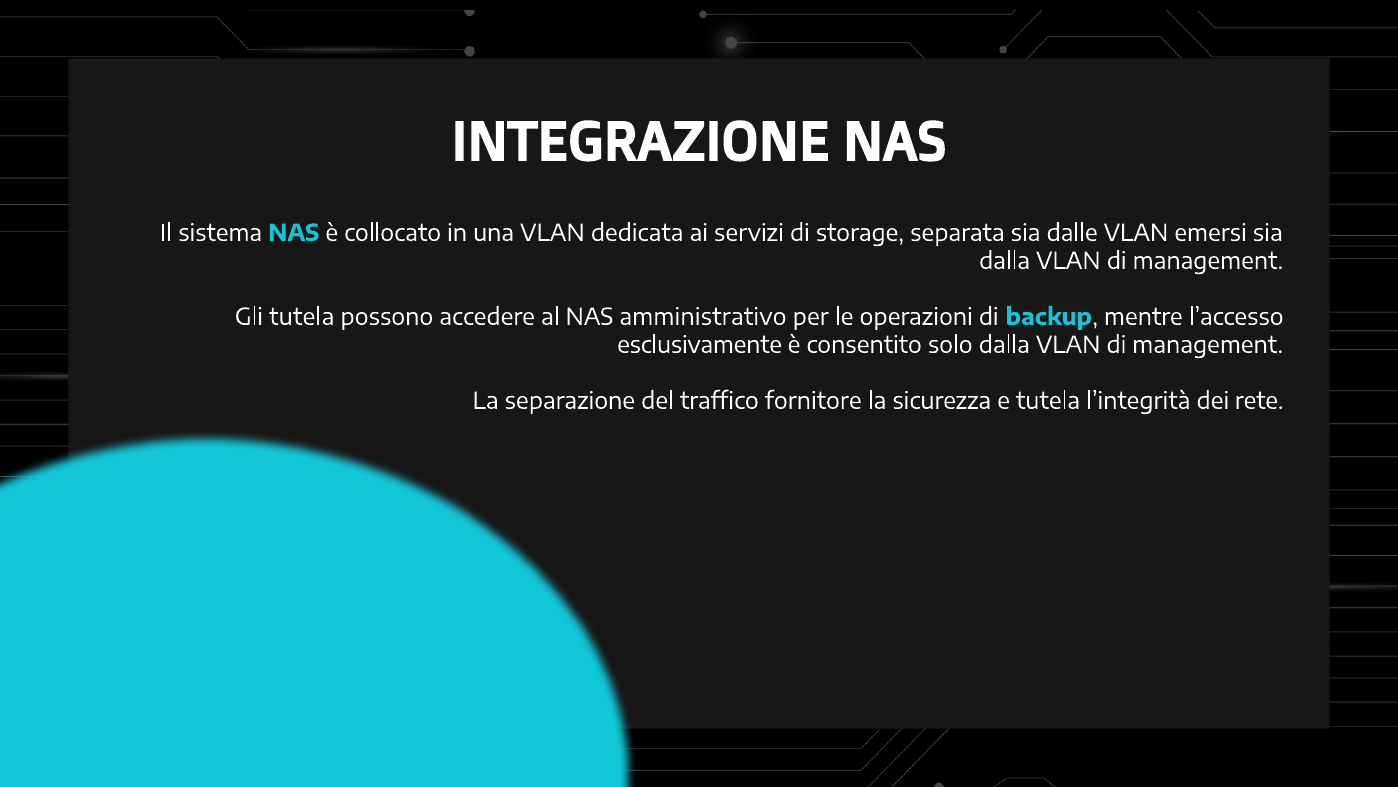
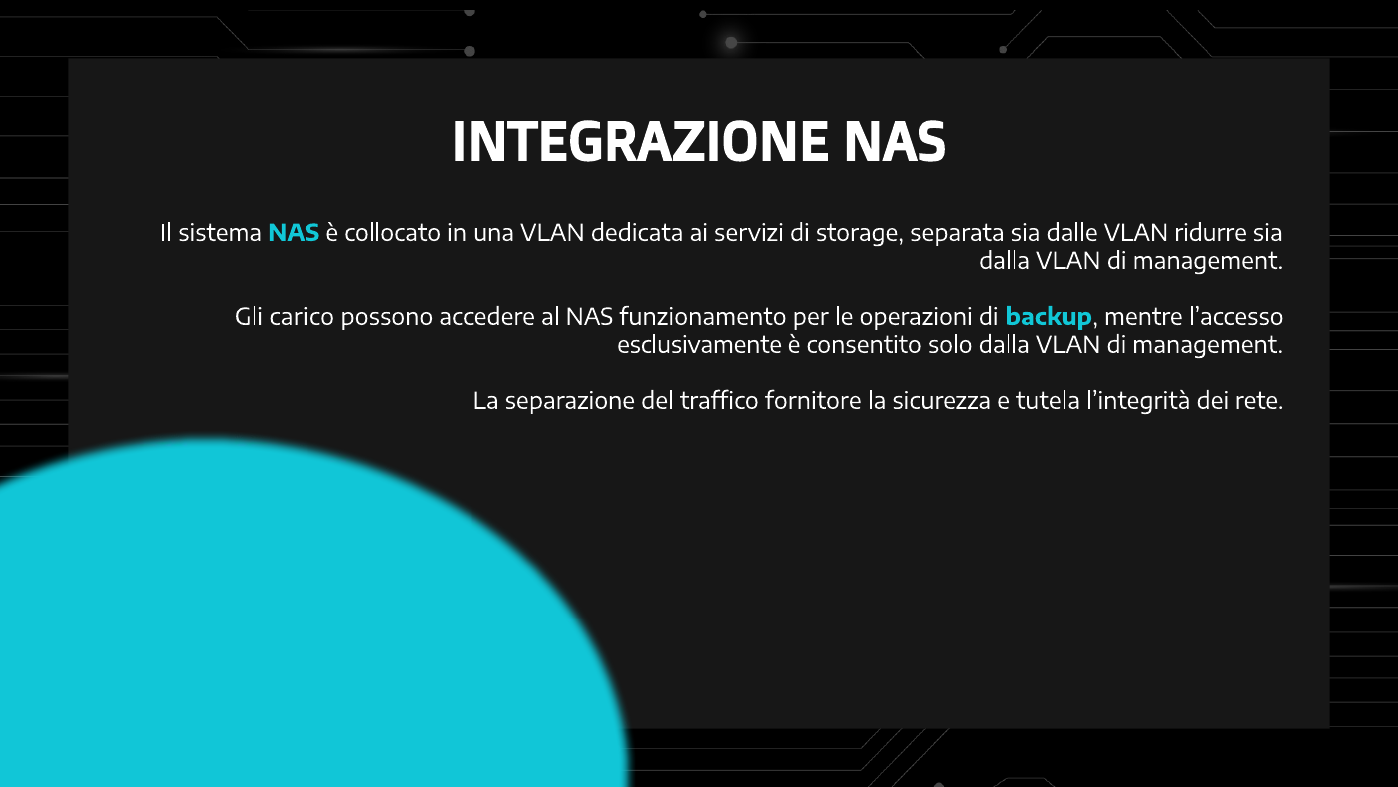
emersi: emersi -> ridurre (1211, 233)
Gli tutela: tutela -> carico (302, 317)
amministrativo: amministrativo -> funzionamento (703, 317)
